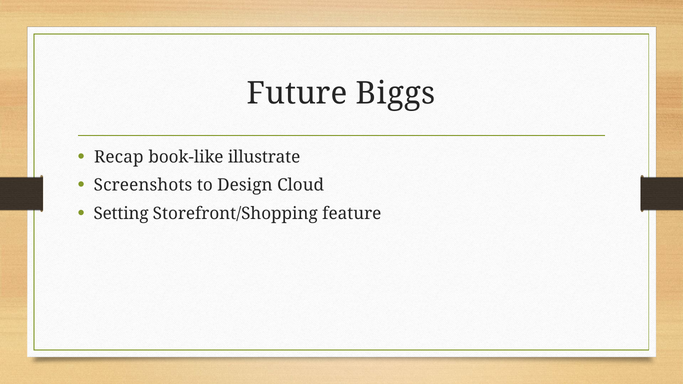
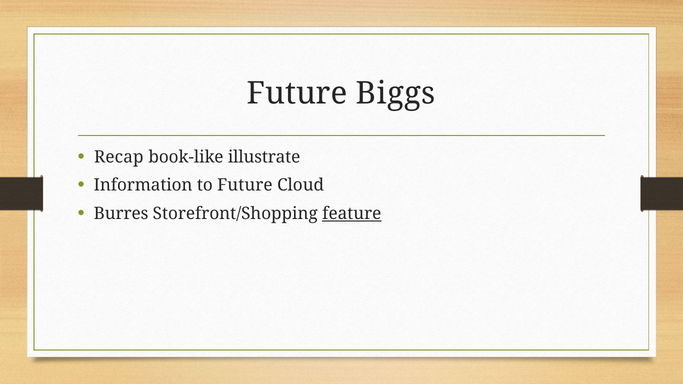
Screenshots: Screenshots -> Information (143, 185)
to Design: Design -> Future (245, 185)
Setting: Setting -> Burres (121, 214)
feature underline: none -> present (352, 214)
